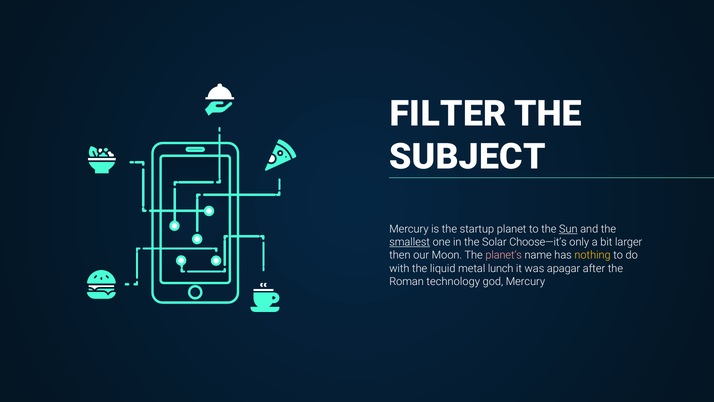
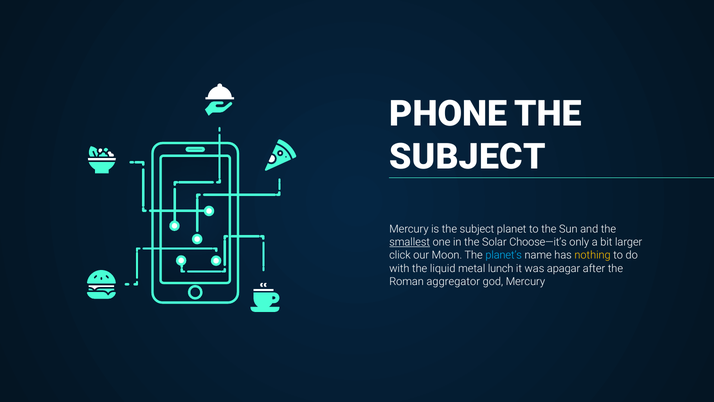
FILTER: FILTER -> PHONE (448, 114)
is the startup: startup -> subject (477, 229)
Sun underline: present -> none (568, 229)
then: then -> click (400, 255)
planet’s colour: pink -> light blue (504, 255)
technology: technology -> aggregator (453, 281)
